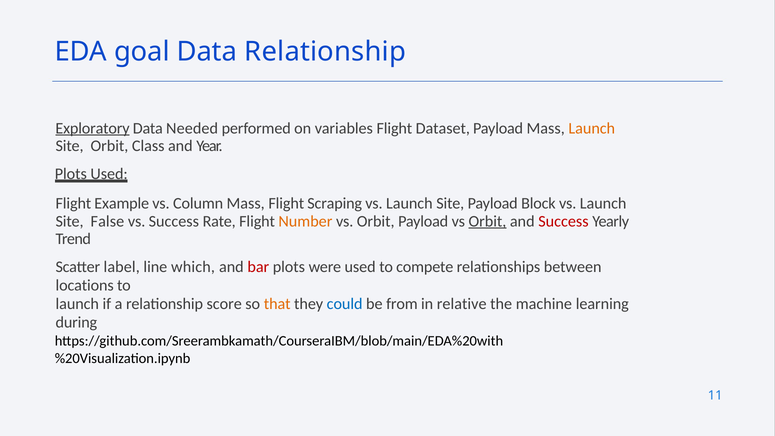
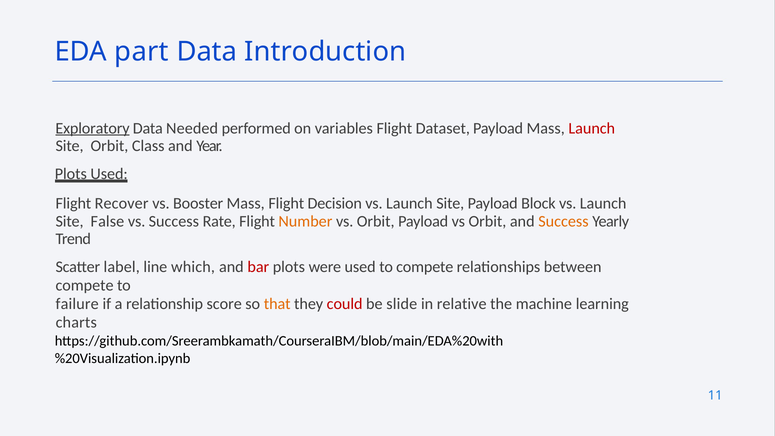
goal: goal -> part (142, 52)
Data Relationship: Relationship -> Introduction (325, 52)
Launch colour: orange -> red (592, 128)
Example: Example -> Recover (122, 203)
Column: Column -> Booster (198, 203)
Scraping: Scraping -> Decision (335, 203)
Orbit underline: present -> none (487, 221)
Success colour: red -> orange (563, 221)
locations: locations -> compete (85, 285)
launch: launch -> failure (77, 304)
could colour: blue -> red (345, 304)
from: from -> slide (402, 304)
during: during -> charts (76, 323)
